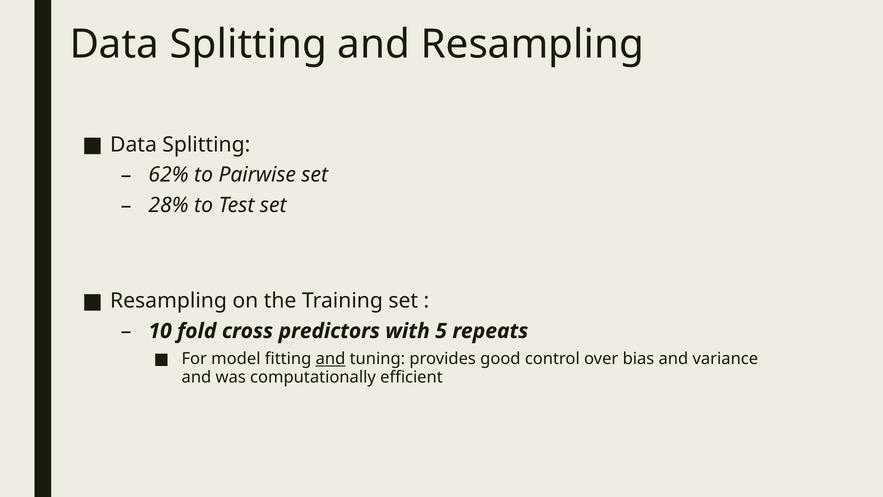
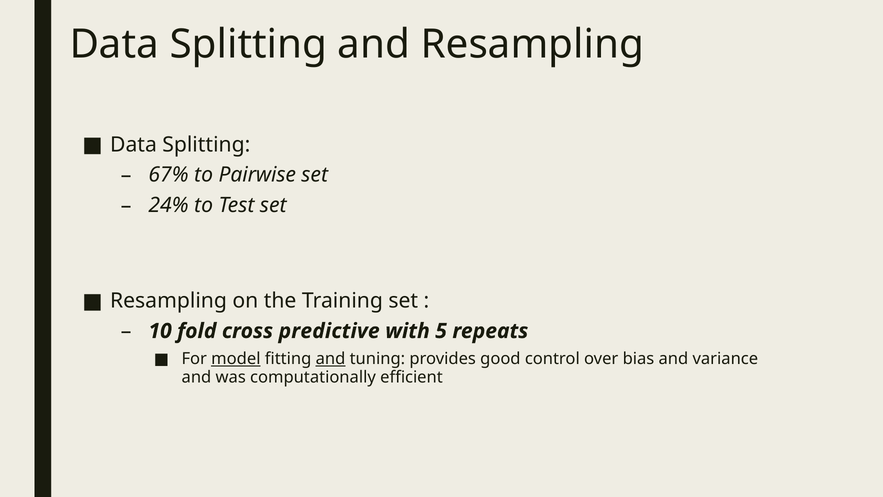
62%: 62% -> 67% (169, 175)
28%: 28% -> 24% (169, 205)
predictors: predictors -> predictive (329, 331)
model underline: none -> present (236, 359)
